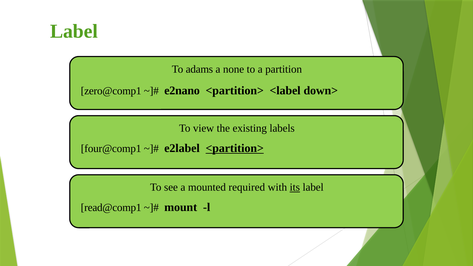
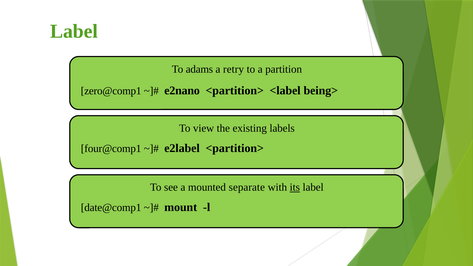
none: none -> retry (234, 69)
down>: down> -> being> (321, 91)
<partition> underline: present -> none (235, 148)
required: required -> separate (247, 187)
read@comp1: read@comp1 -> date@comp1 (111, 208)
